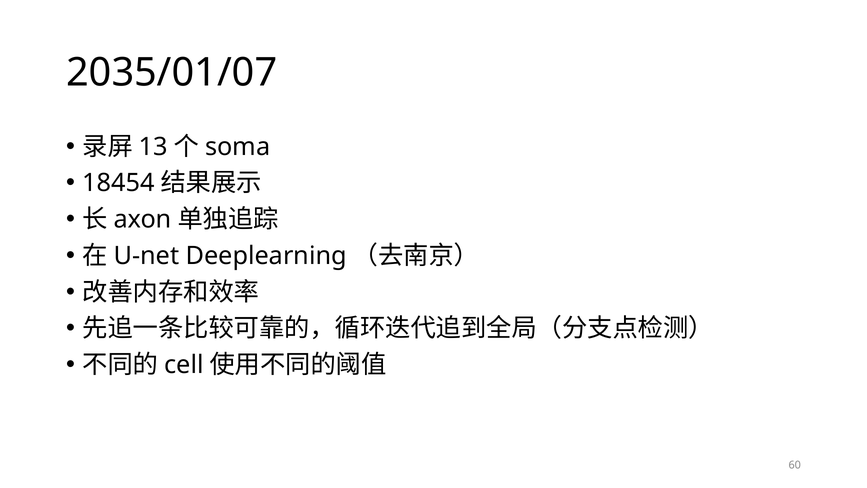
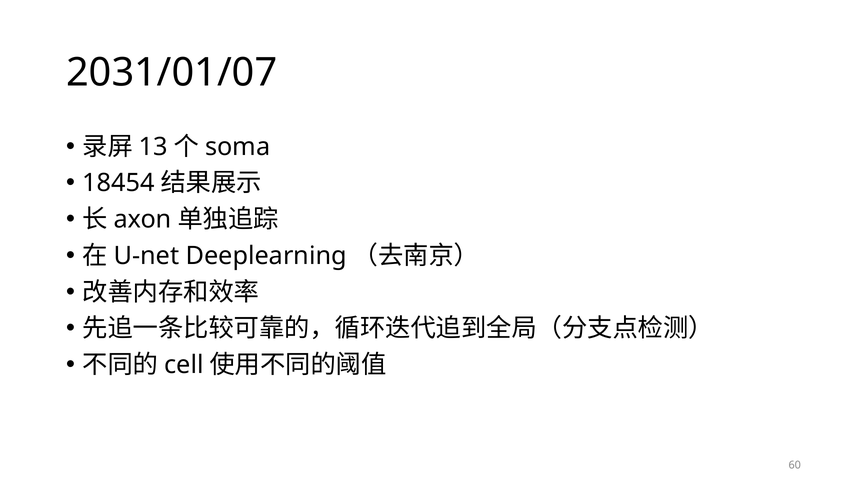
2035/01/07: 2035/01/07 -> 2031/01/07 (172, 73)
